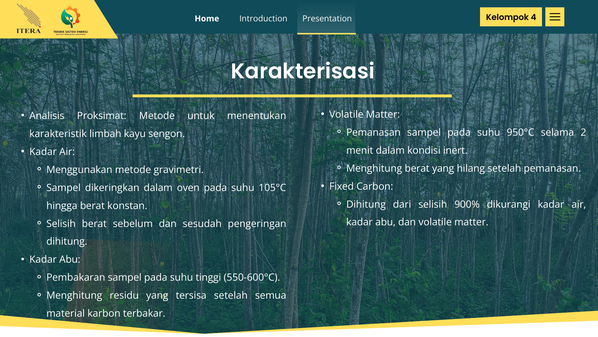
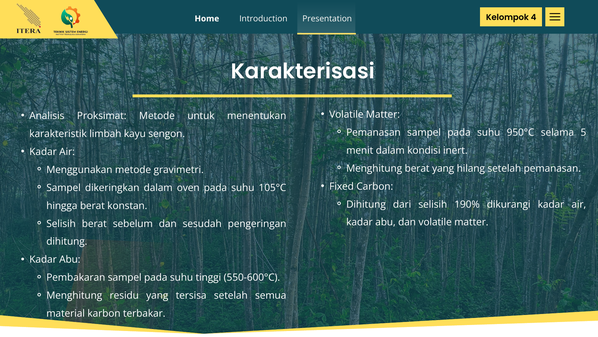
2: 2 -> 5 (583, 132)
900%: 900% -> 190% (467, 204)
